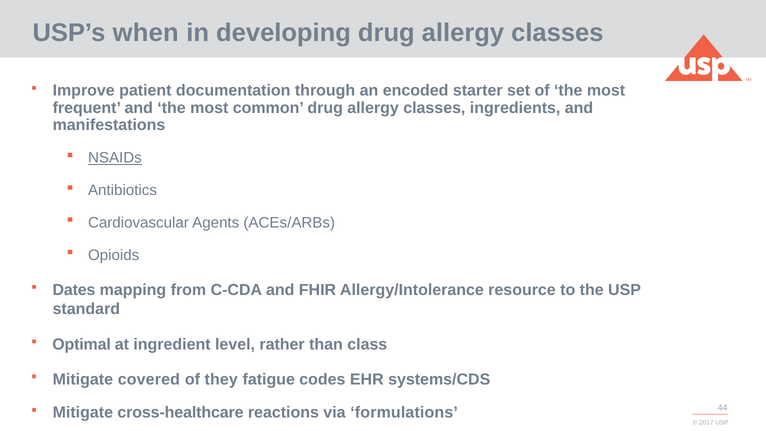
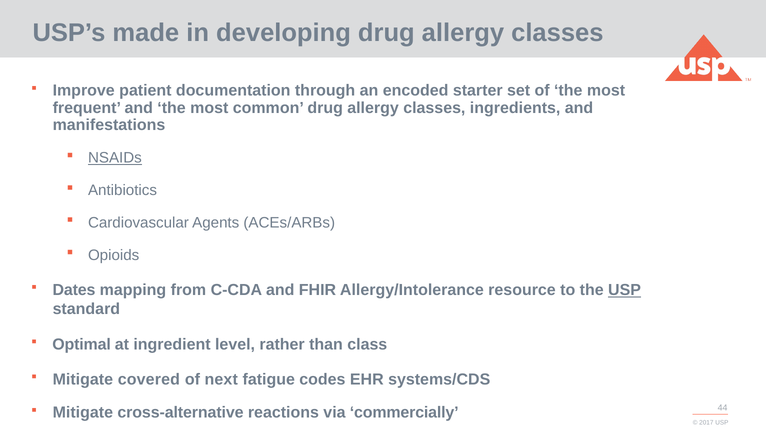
when: when -> made (146, 33)
USP underline: none -> present (625, 290)
they: they -> next (221, 379)
cross-healthcare: cross-healthcare -> cross-alternative (181, 412)
formulations: formulations -> commercially (404, 412)
